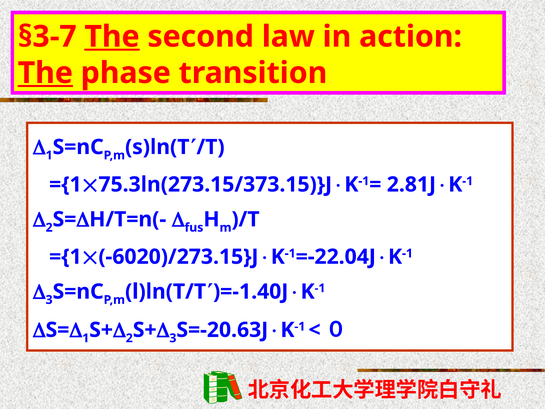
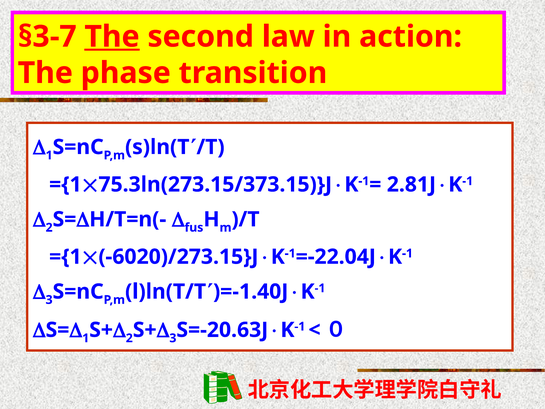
The underline: present -> none (45, 73)
